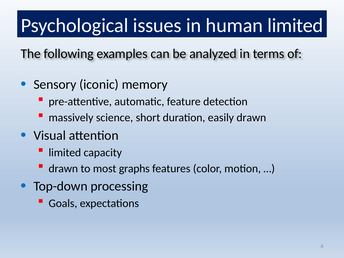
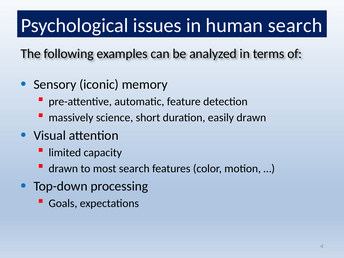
human limited: limited -> search (295, 25)
most graphs: graphs -> search (134, 169)
